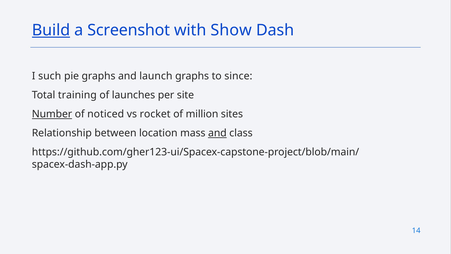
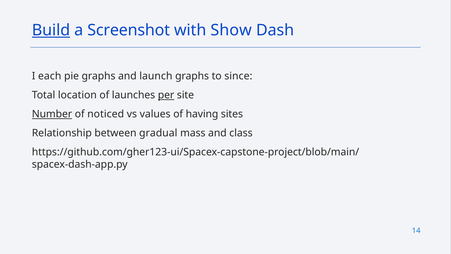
such: such -> each (50, 76)
training: training -> location (77, 95)
per underline: none -> present (166, 95)
rocket: rocket -> values (155, 114)
million: million -> having (202, 114)
location: location -> gradual (158, 133)
and underline: present -> none (217, 133)
